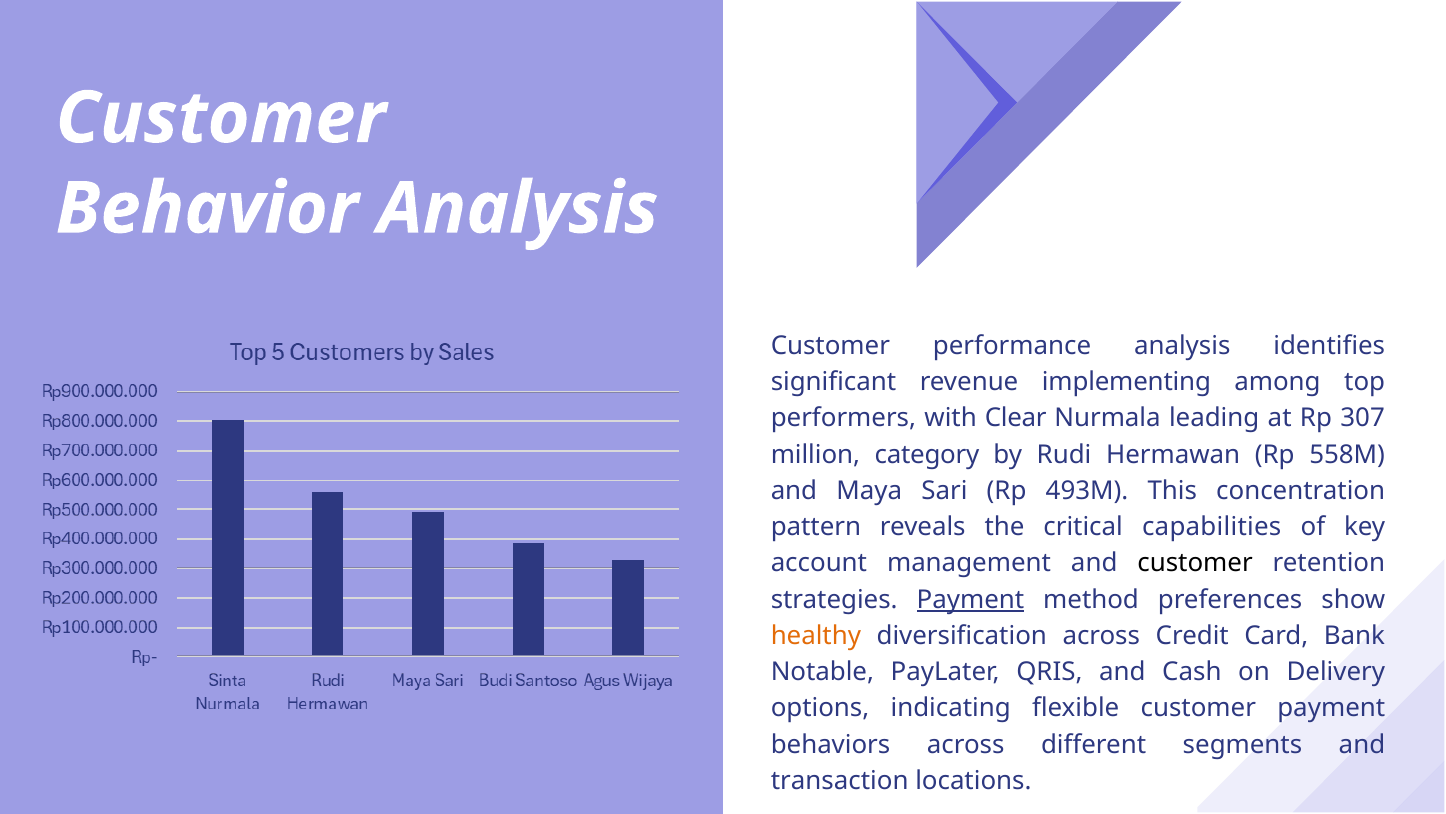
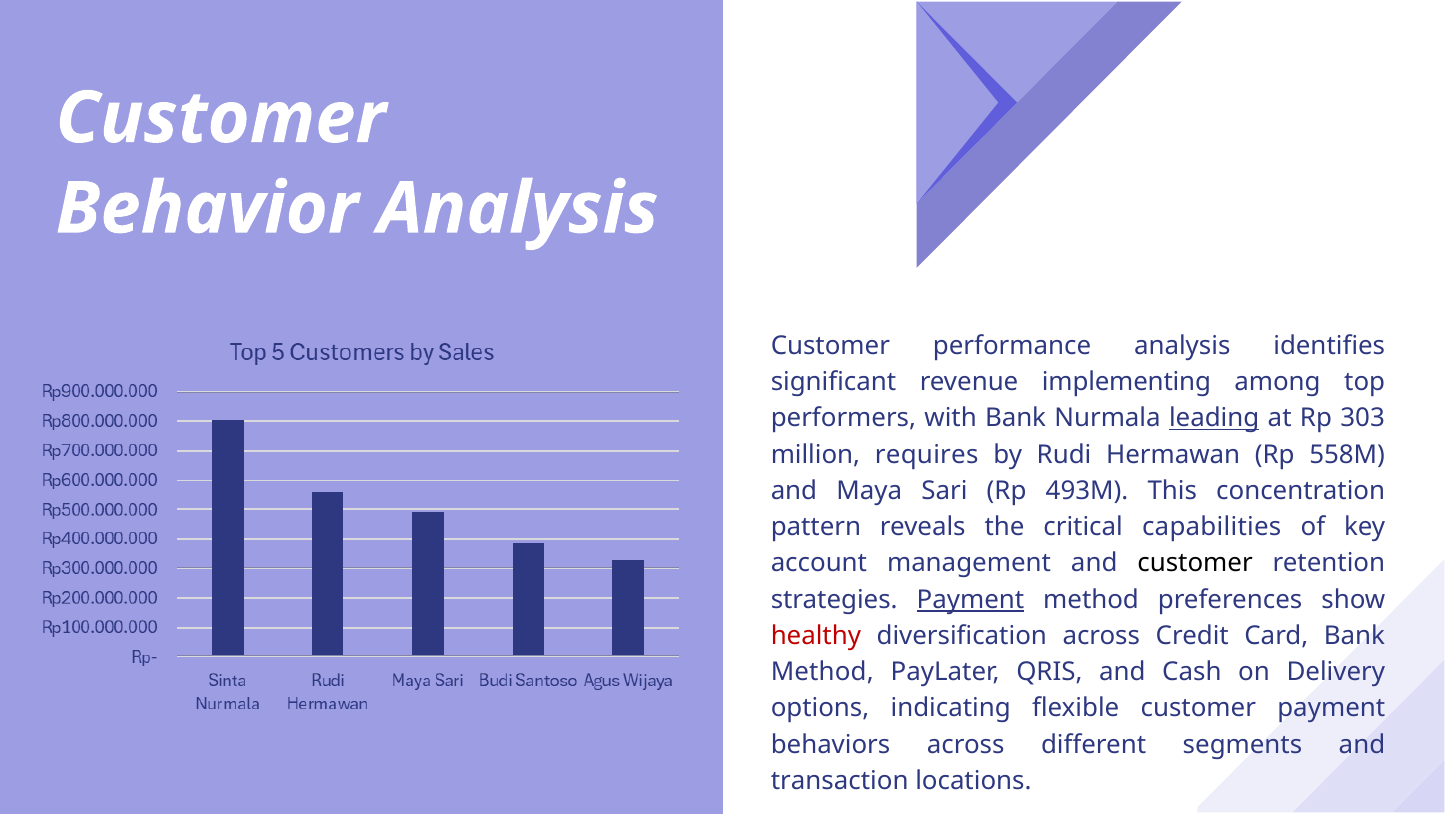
with Clear: Clear -> Bank (1016, 418)
leading underline: none -> present (1214, 418)
307: 307 -> 303 (1363, 418)
category: category -> requires (927, 454)
healthy colour: orange -> red (816, 635)
Notable: Notable -> Method (822, 672)
